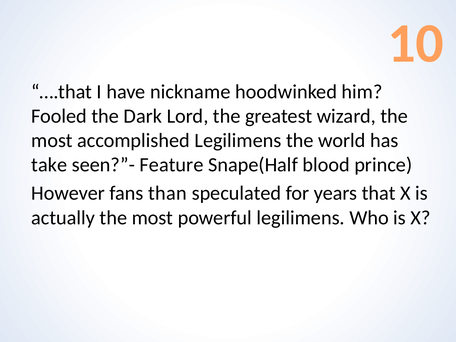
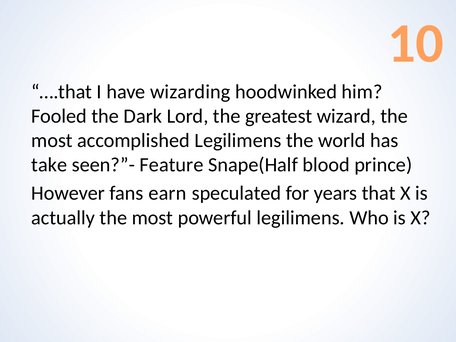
nickname: nickname -> wizarding (190, 92)
than: than -> earn (168, 193)
